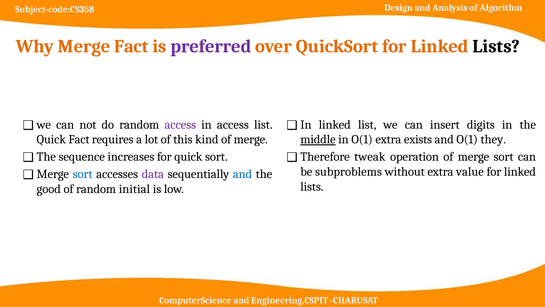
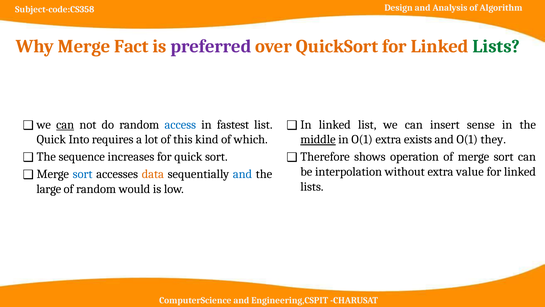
Lists colour: black -> green (496, 46)
can underline: none -> present (65, 124)
access colour: purple -> blue (180, 124)
in access: access -> fastest (233, 124)
digits: digits -> sense (481, 124)
Quick Fact: Fact -> Into (79, 139)
kind of merge: merge -> which (251, 139)
tweak: tweak -> shows (370, 157)
subproblems: subproblems -> interpolation (349, 172)
data colour: purple -> orange (153, 174)
good: good -> large (49, 189)
initial: initial -> would (134, 189)
